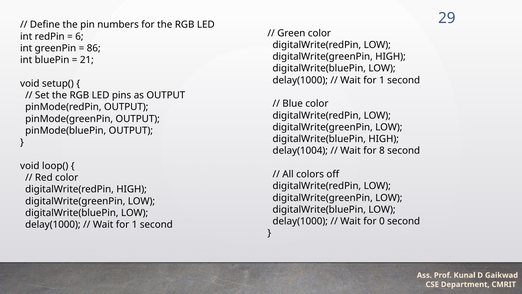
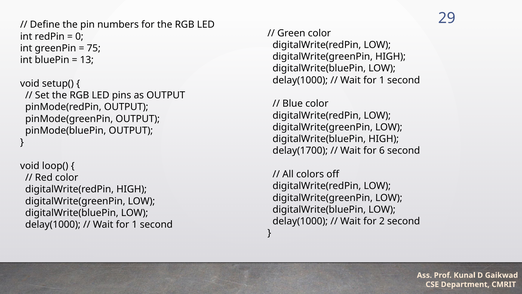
6: 6 -> 0 (79, 36)
86: 86 -> 75 (94, 48)
21: 21 -> 13 (87, 60)
delay(1004: delay(1004 -> delay(1700 (300, 151)
8: 8 -> 6 (382, 151)
0: 0 -> 2 (382, 221)
